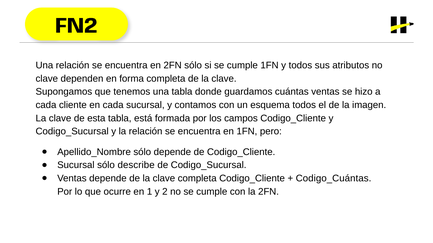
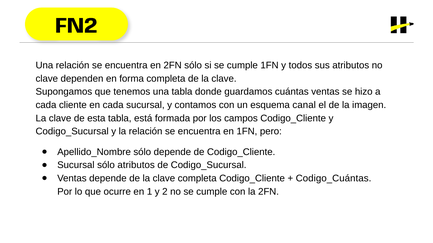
esquema todos: todos -> canal (304, 105)
sólo describe: describe -> atributos (136, 166)
